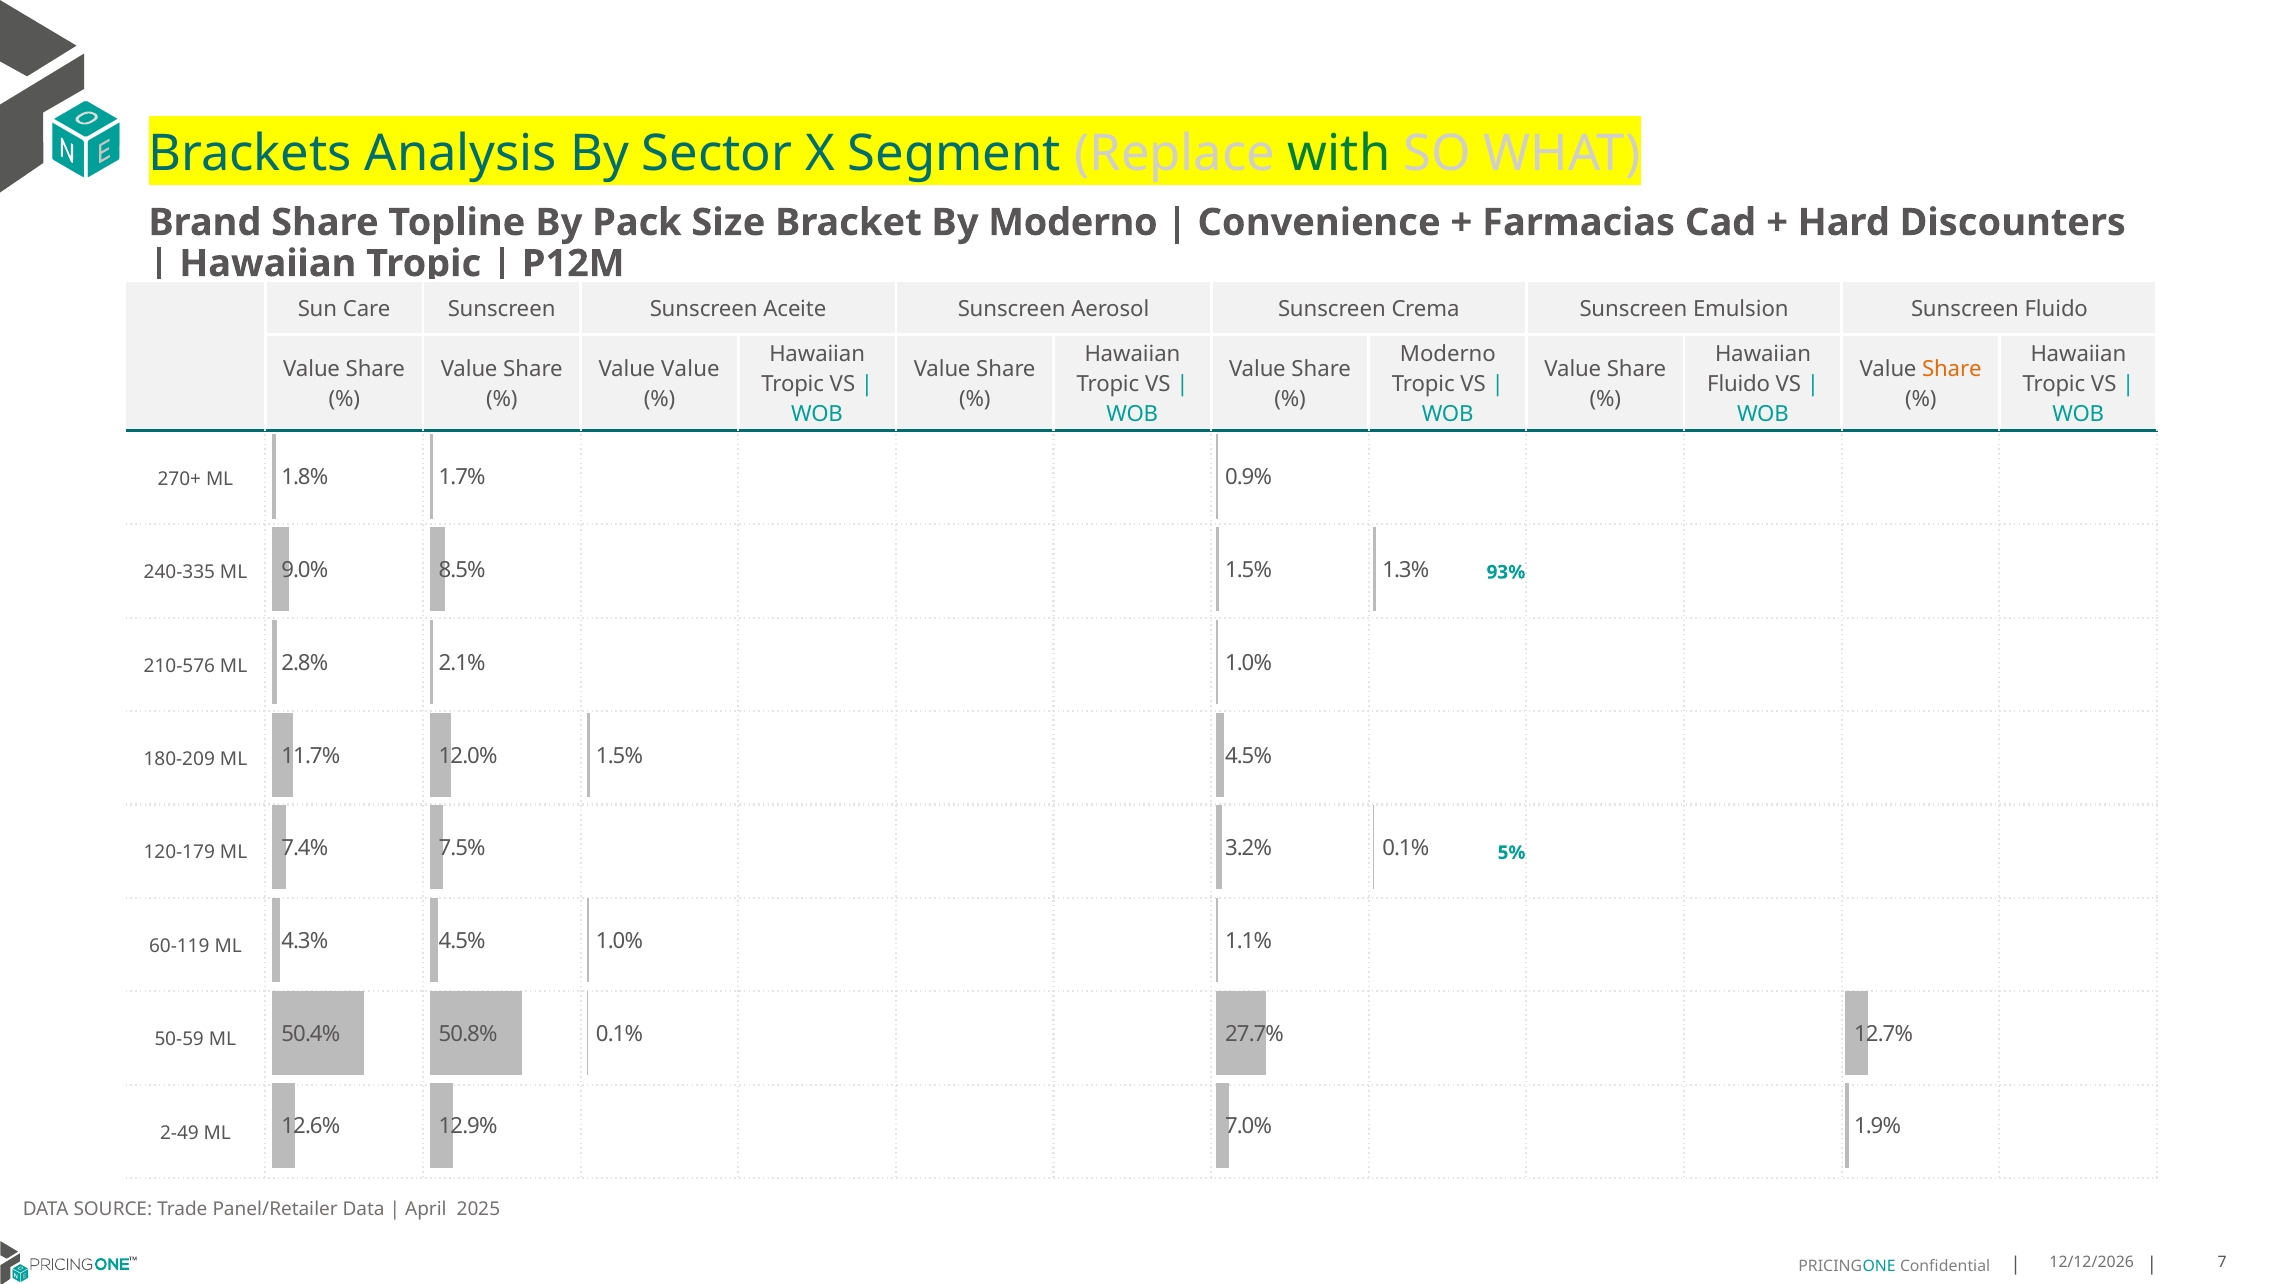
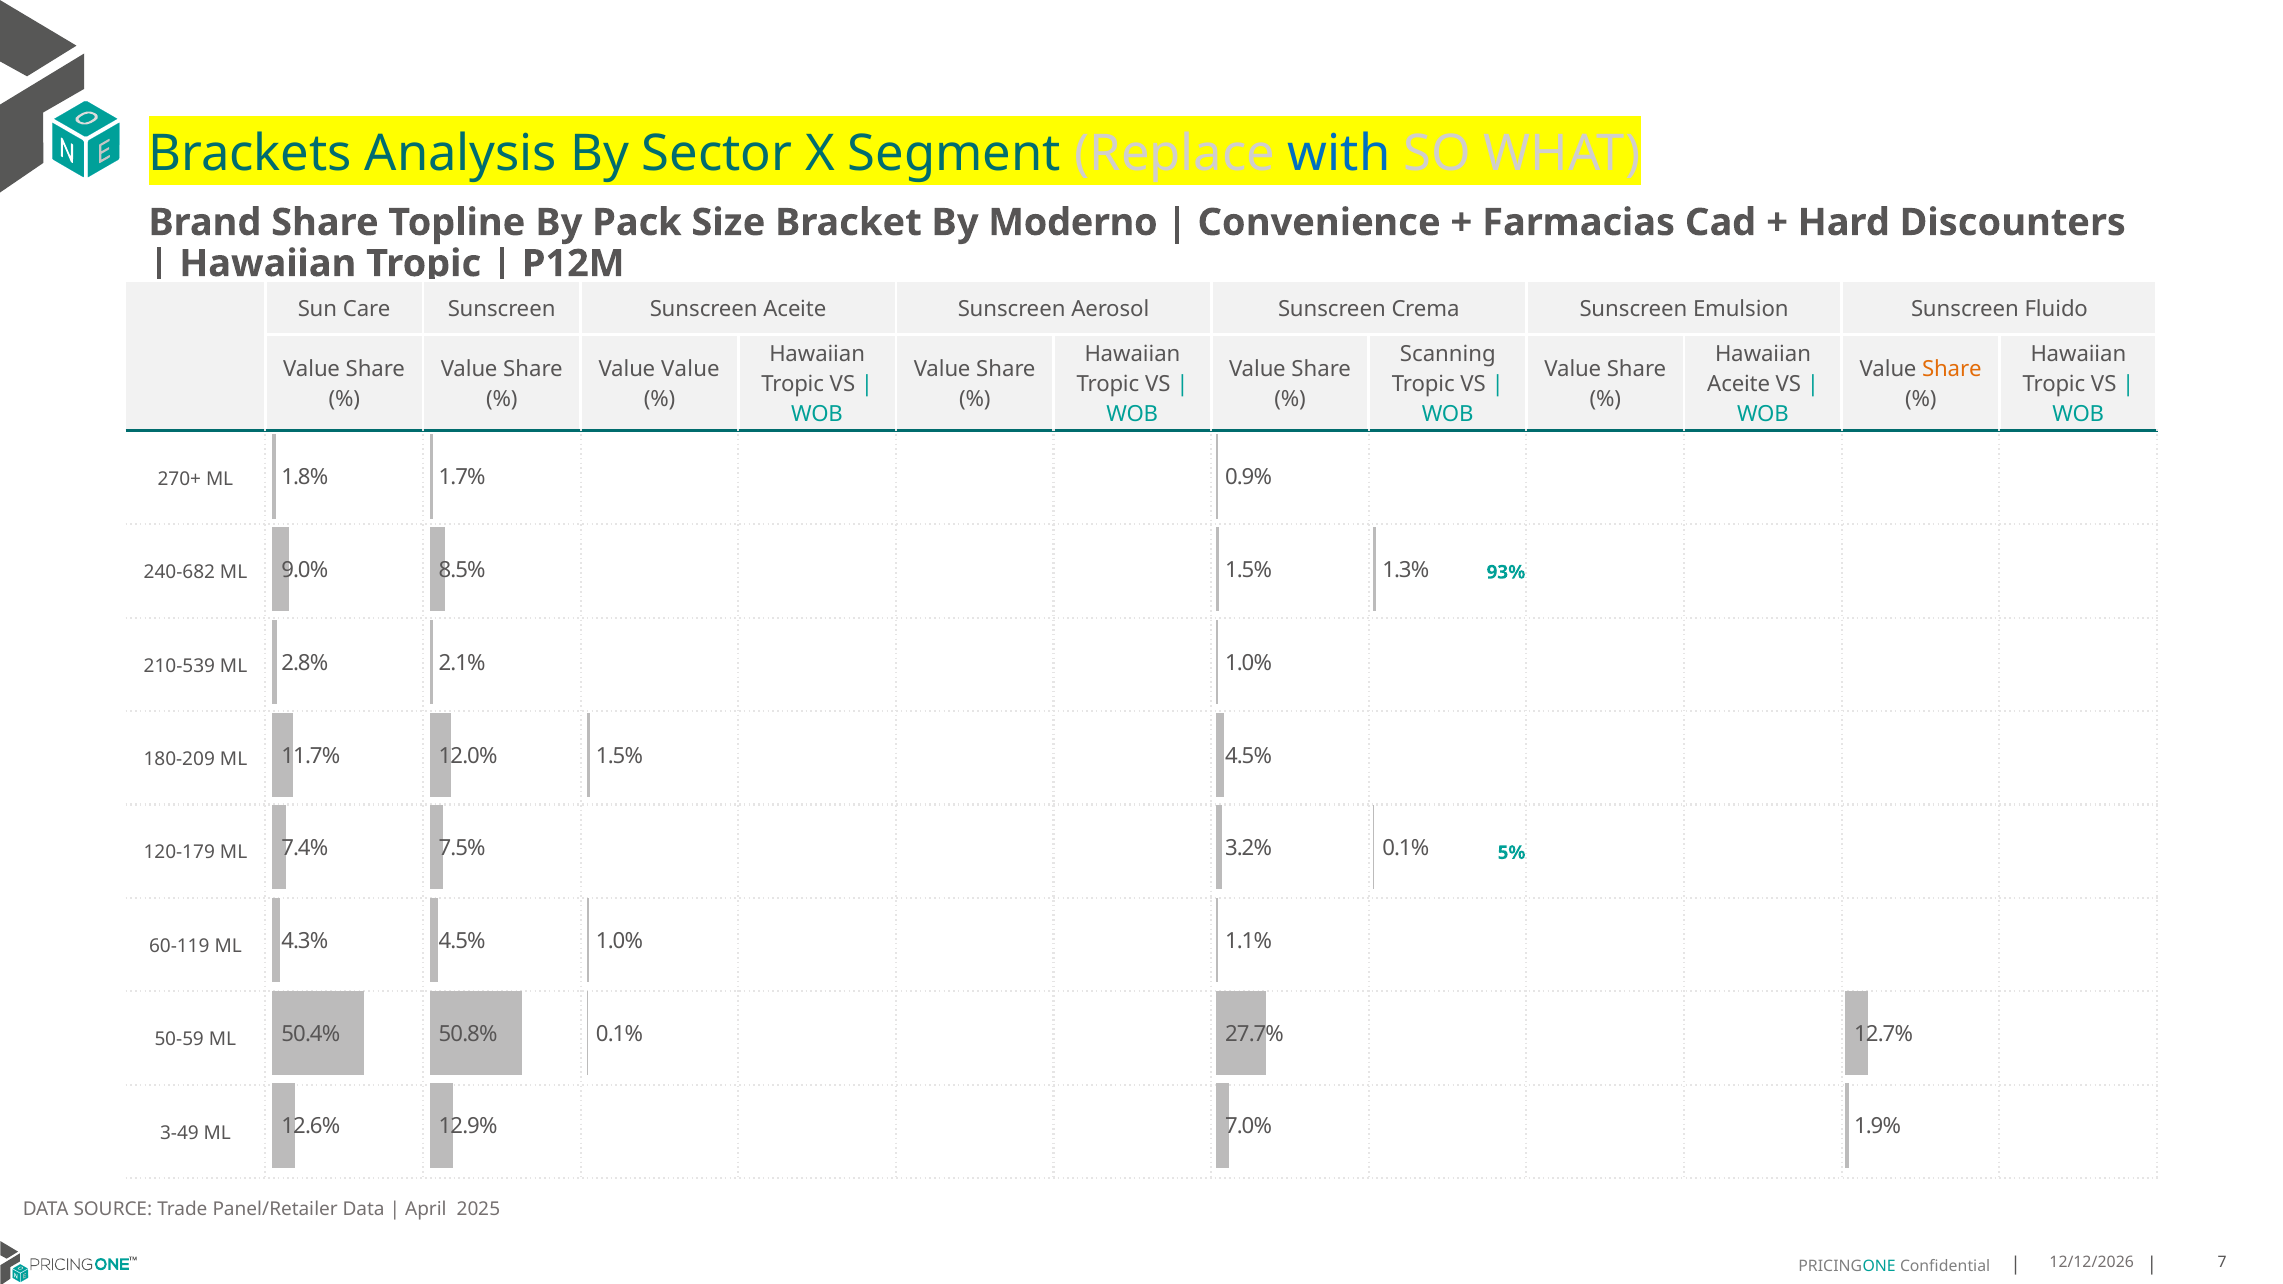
with colour: green -> blue (1339, 153)
Moderno: Moderno -> Scanning (1448, 354)
Fluido: Fluido -> Aceite (1739, 384)
240-335: 240-335 -> 240-682 (179, 572)
210-576: 210-576 -> 210-539 (179, 666)
2-49: 2-49 -> 3-49 (179, 1133)
